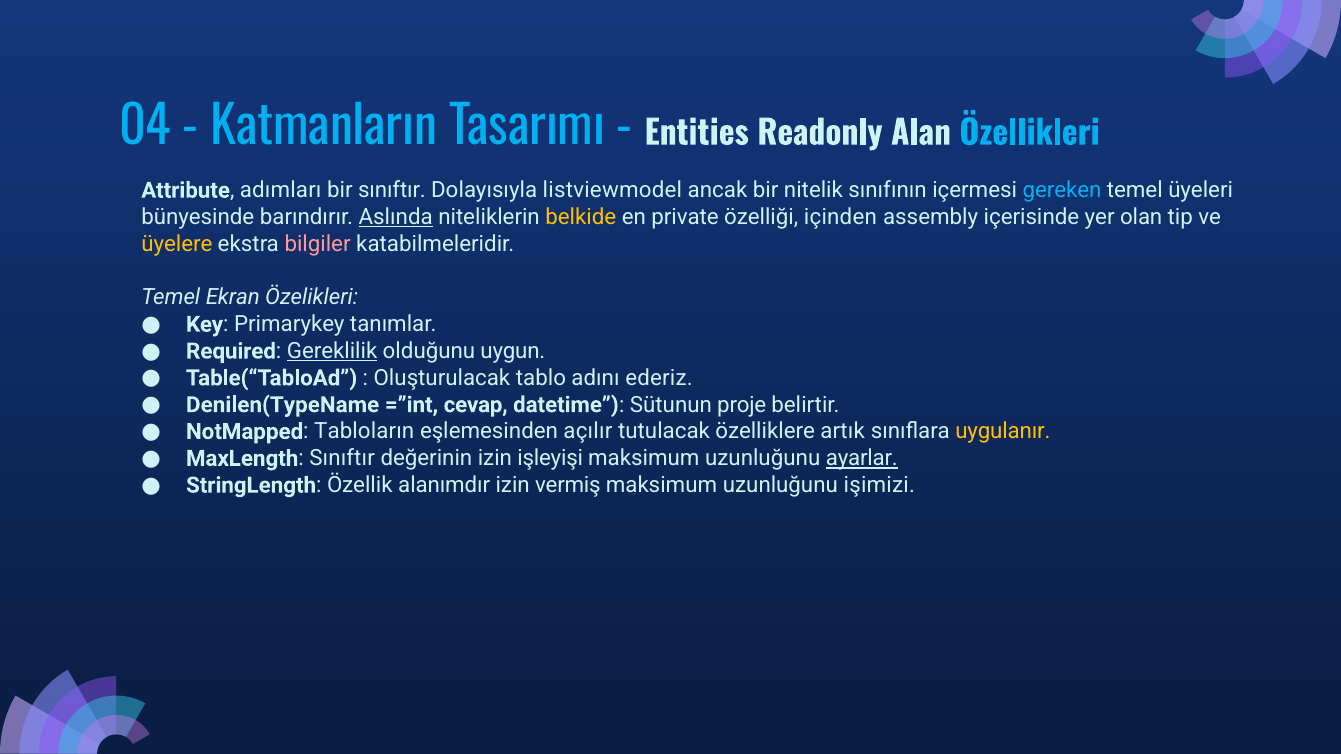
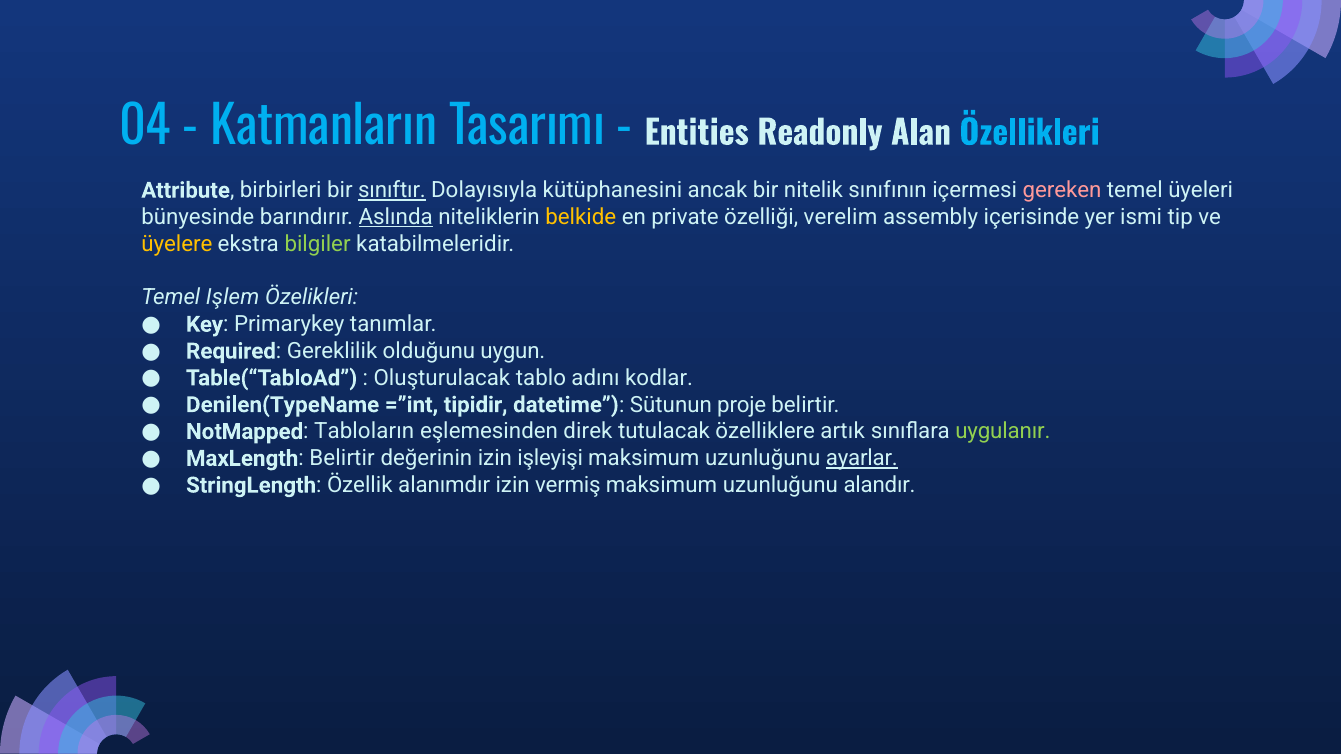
adımları: adımları -> birbirleri (281, 190)
sınıftır underline: none -> present (392, 190)
listviewmodel: listviewmodel -> kütüphanesini (612, 190)
gereken colour: light blue -> pink (1062, 190)
içinden: içinden -> verelim (840, 217)
olan: olan -> ismi (1141, 217)
bilgiler colour: pink -> light green (318, 244)
Ekran: Ekran -> Işlem (233, 298)
Gereklilik underline: present -> none (332, 351)
ederiz: ederiz -> kodlar (659, 378)
cevap: cevap -> tipidir (476, 405)
açılır: açılır -> direk (588, 432)
uygulanır colour: yellow -> light green (1003, 432)
MaxLength Sınıftır: Sınıftır -> Belirtir (342, 459)
işimizi: işimizi -> alandır (880, 485)
